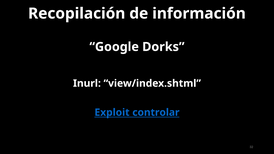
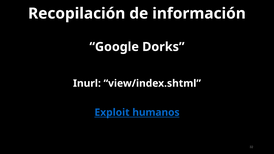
controlar: controlar -> humanos (156, 113)
